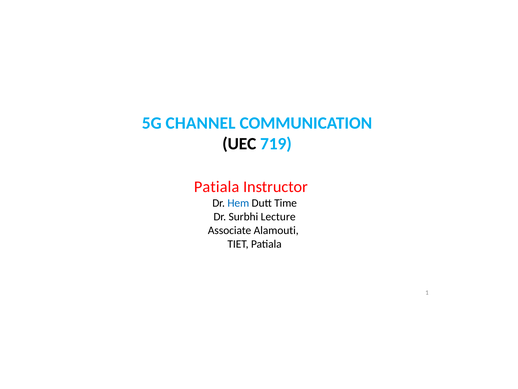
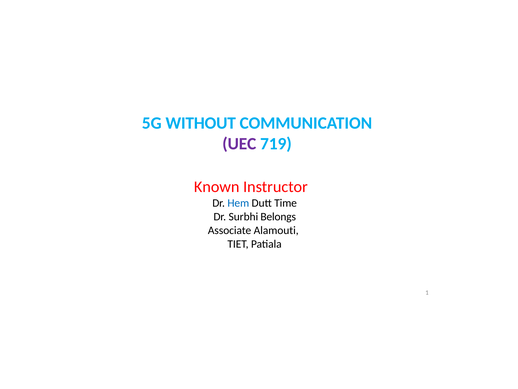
CHANNEL: CHANNEL -> WITHOUT (201, 123)
UEC colour: black -> purple (239, 144)
Patiala: Patiala -> Known (217, 187)
Lecture: Lecture -> Belongs (278, 216)
